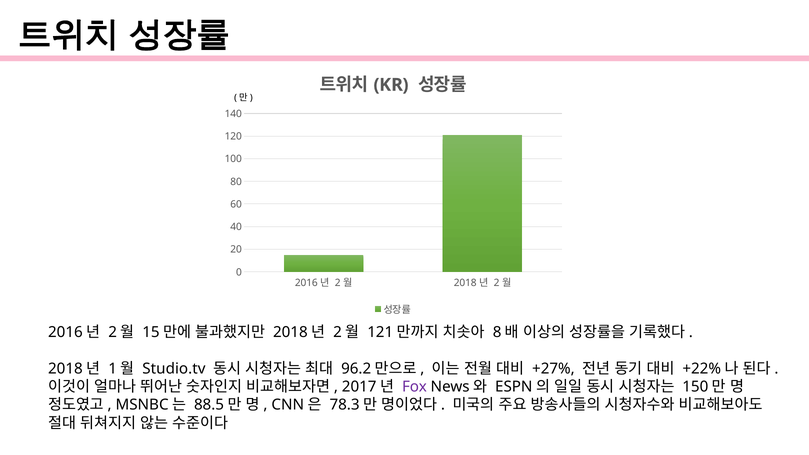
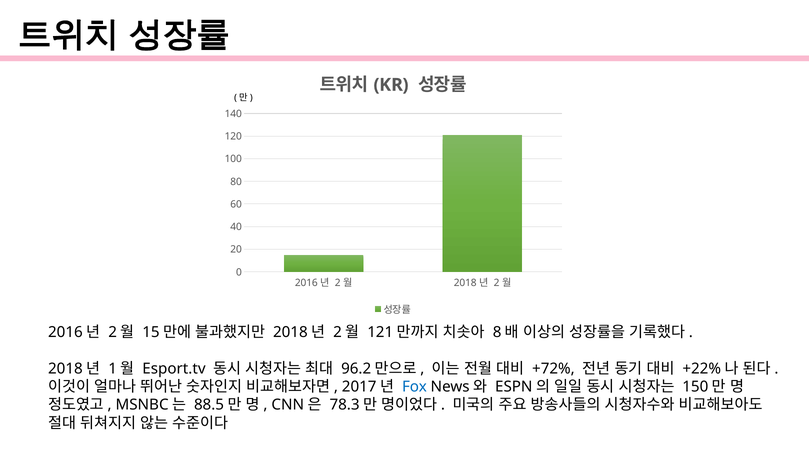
Studio.tv: Studio.tv -> Esport.tv (174, 369)
+27%: +27% -> +72% (553, 369)
Fox colour: purple -> blue (414, 387)
